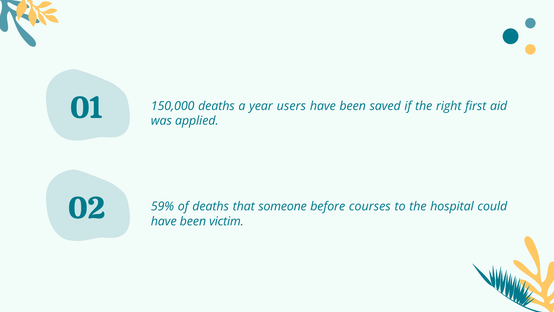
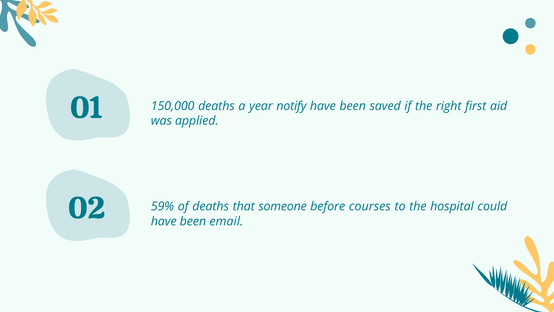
users: users -> notify (291, 106)
victim: victim -> email (226, 221)
